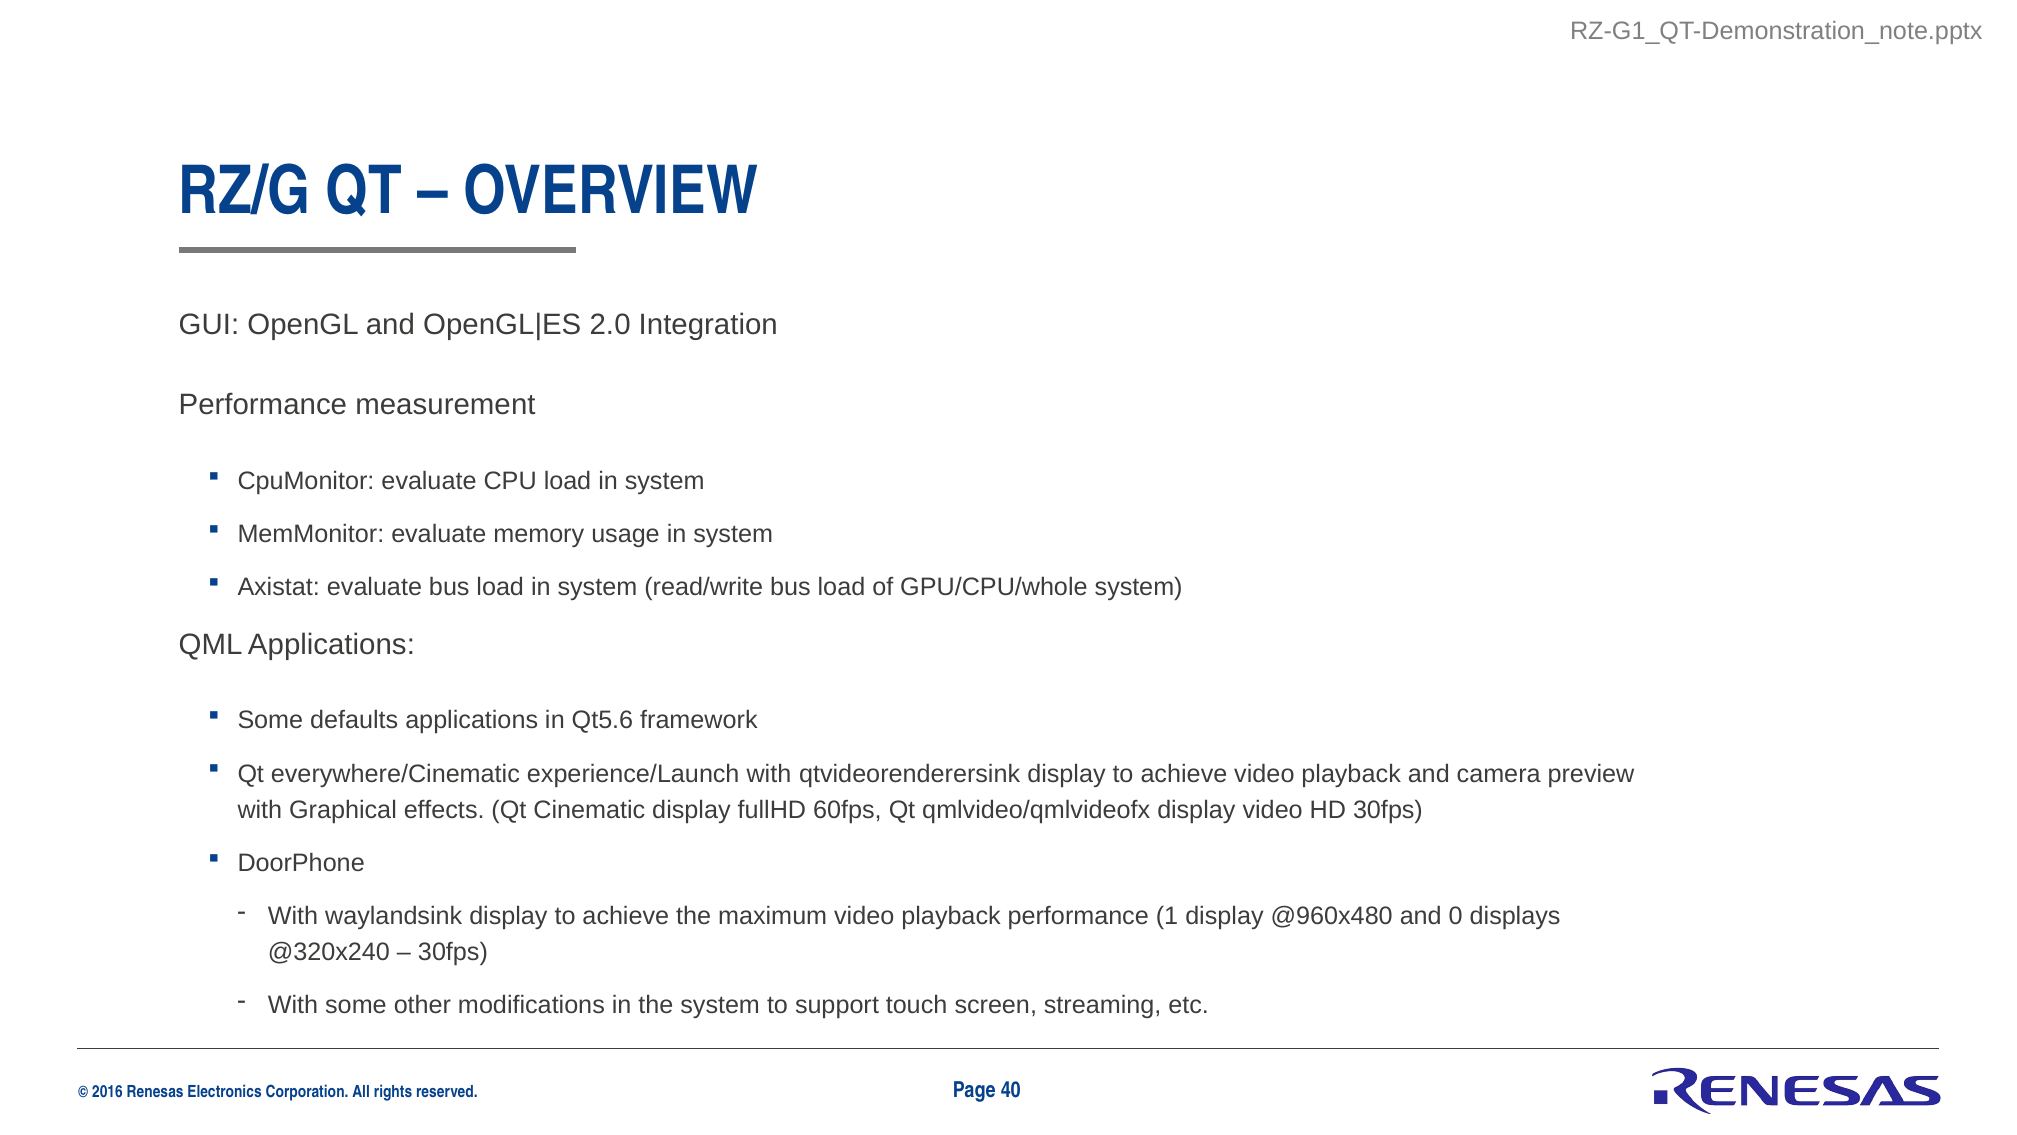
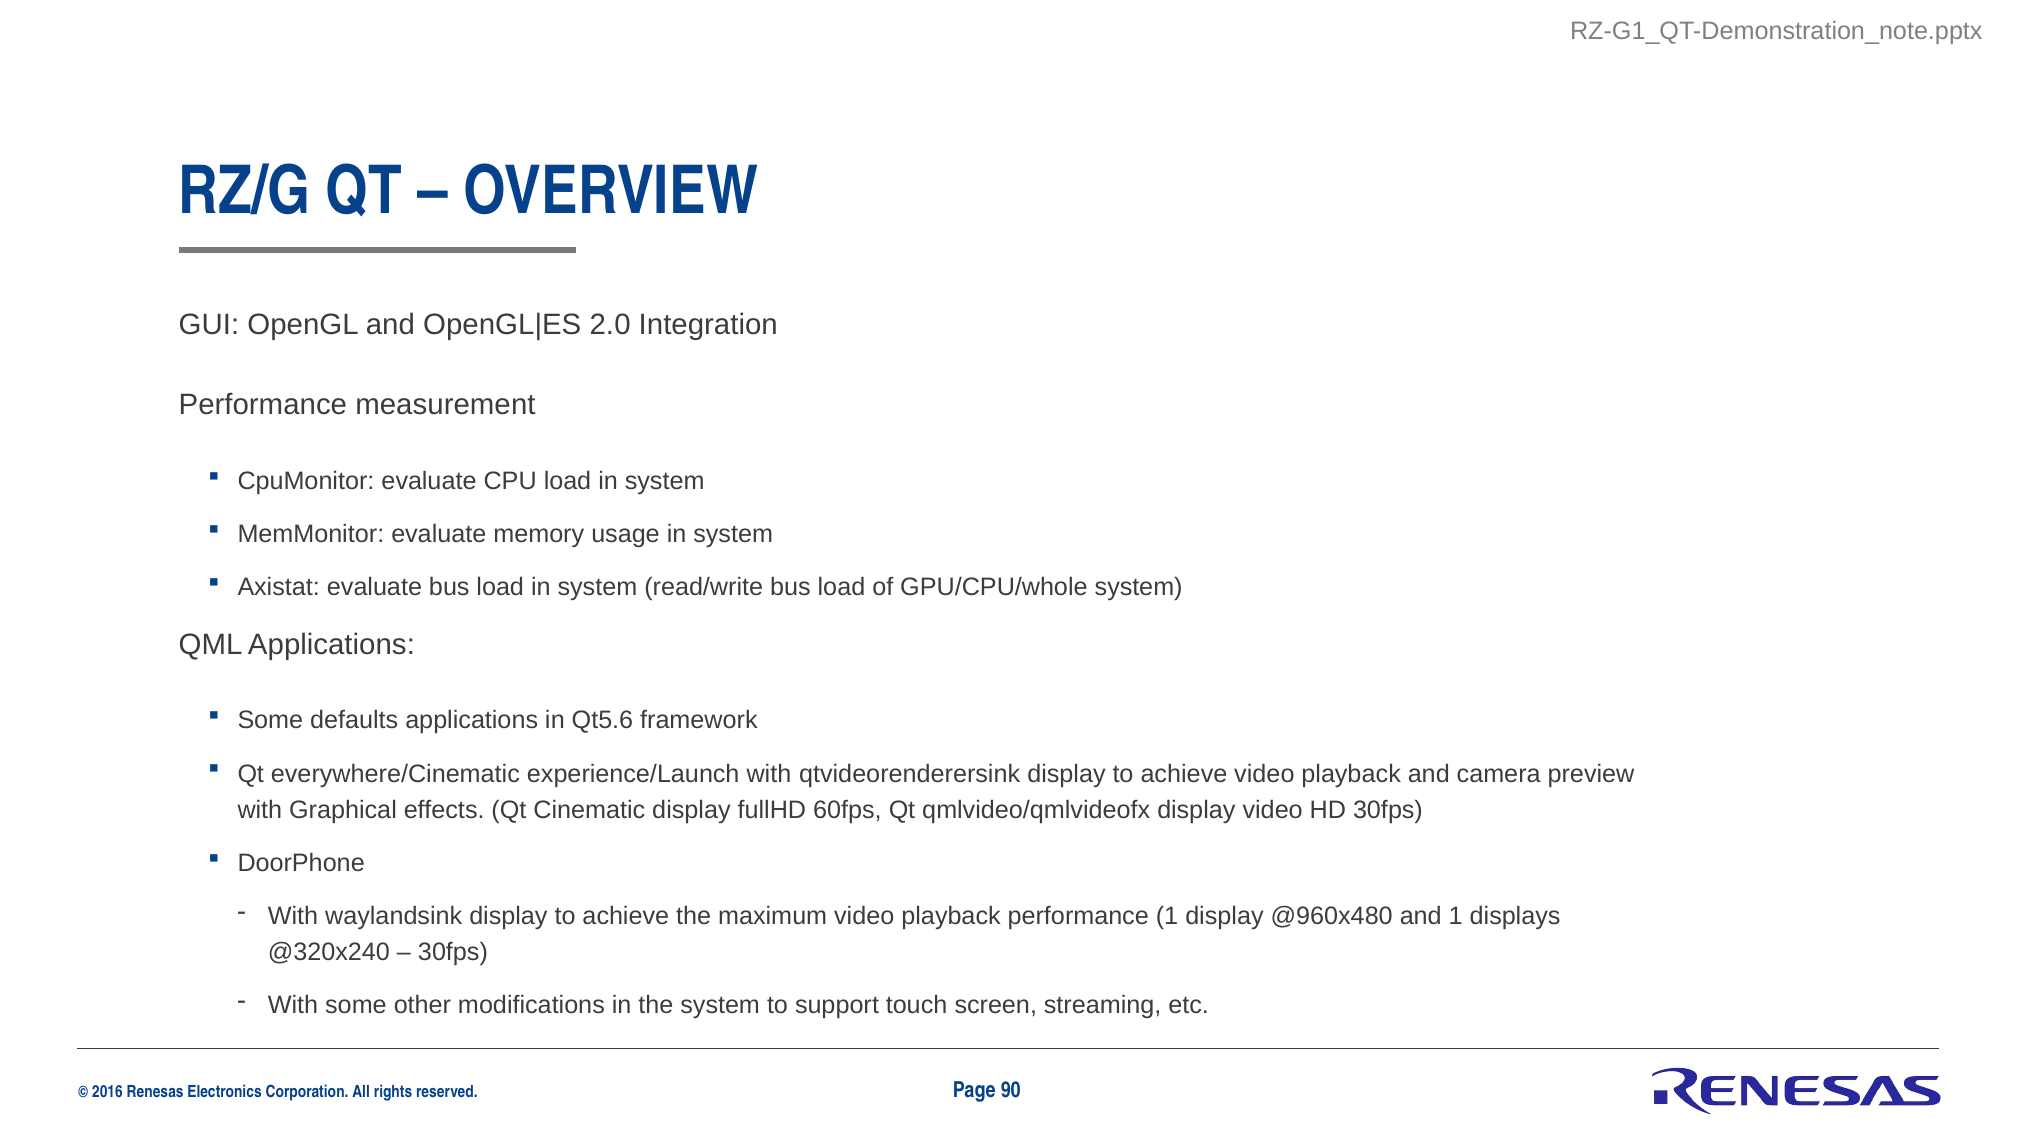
and 0: 0 -> 1 (1456, 916)
40: 40 -> 90 (1011, 1090)
